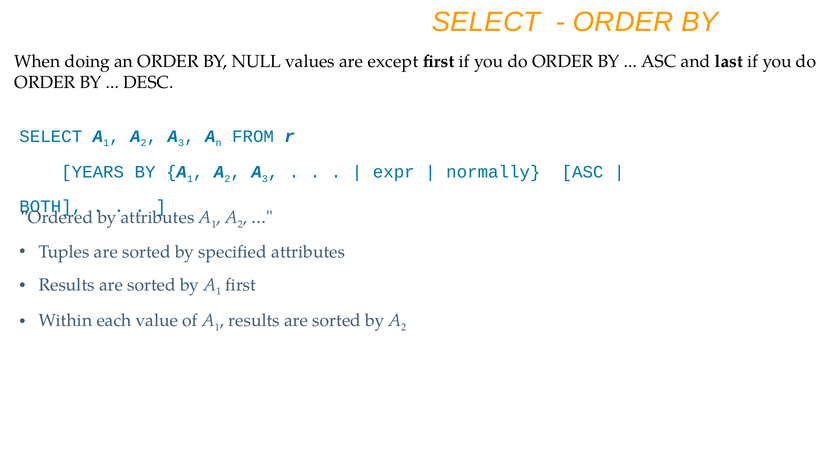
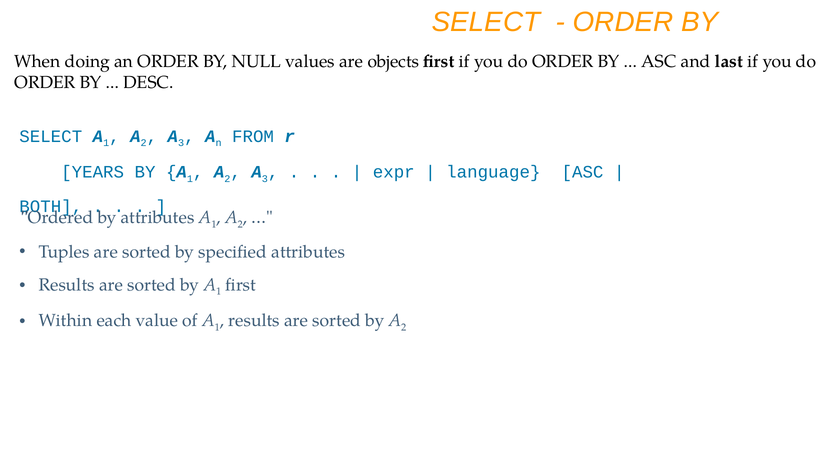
except: except -> objects (393, 61)
normally: normally -> language (493, 172)
